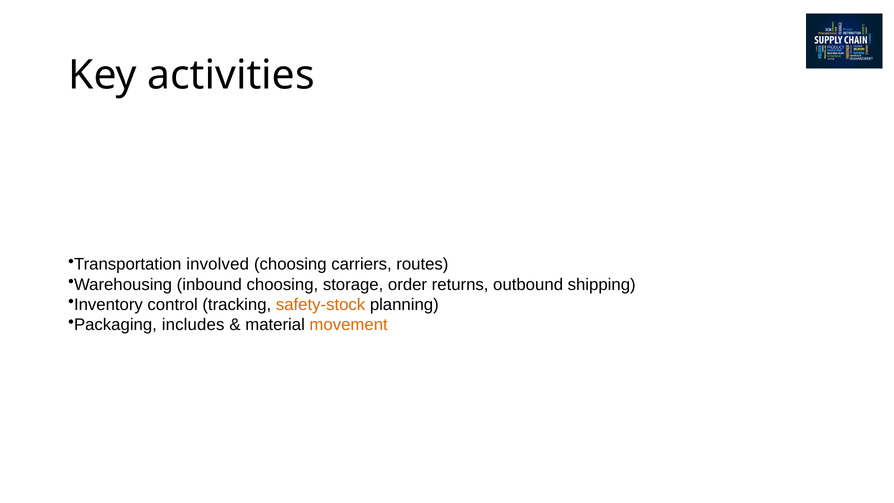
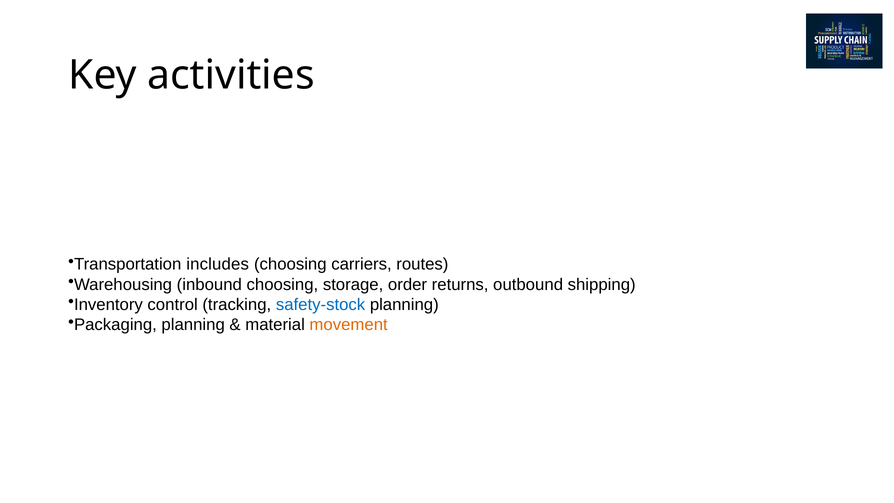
involved: involved -> includes (218, 264)
safety‐stock colour: orange -> blue (321, 305)
Packaging includes: includes -> planning (193, 325)
